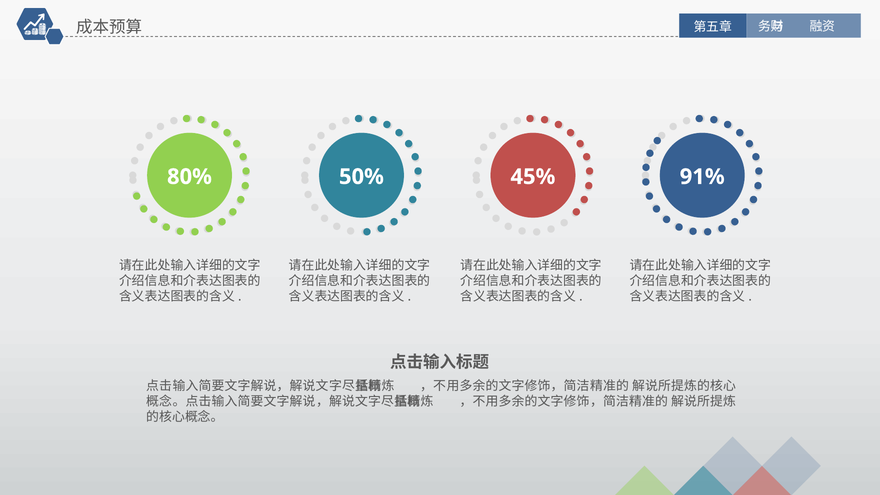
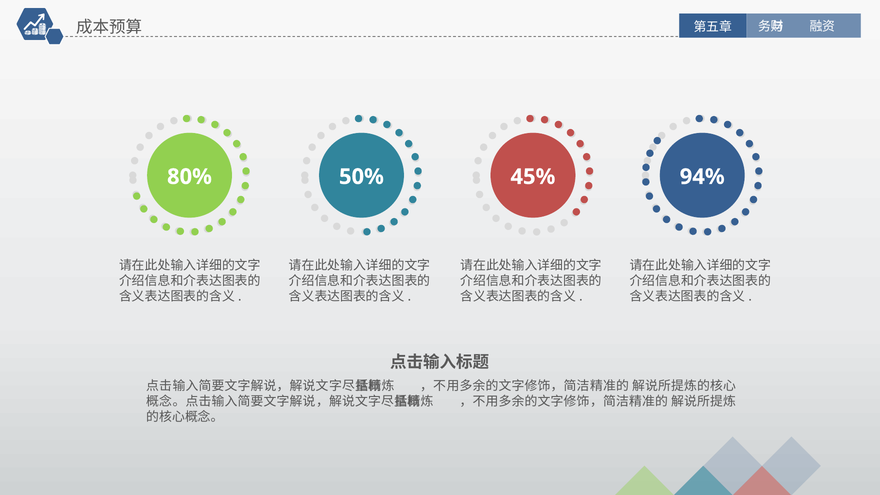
91%: 91% -> 94% (702, 177)
